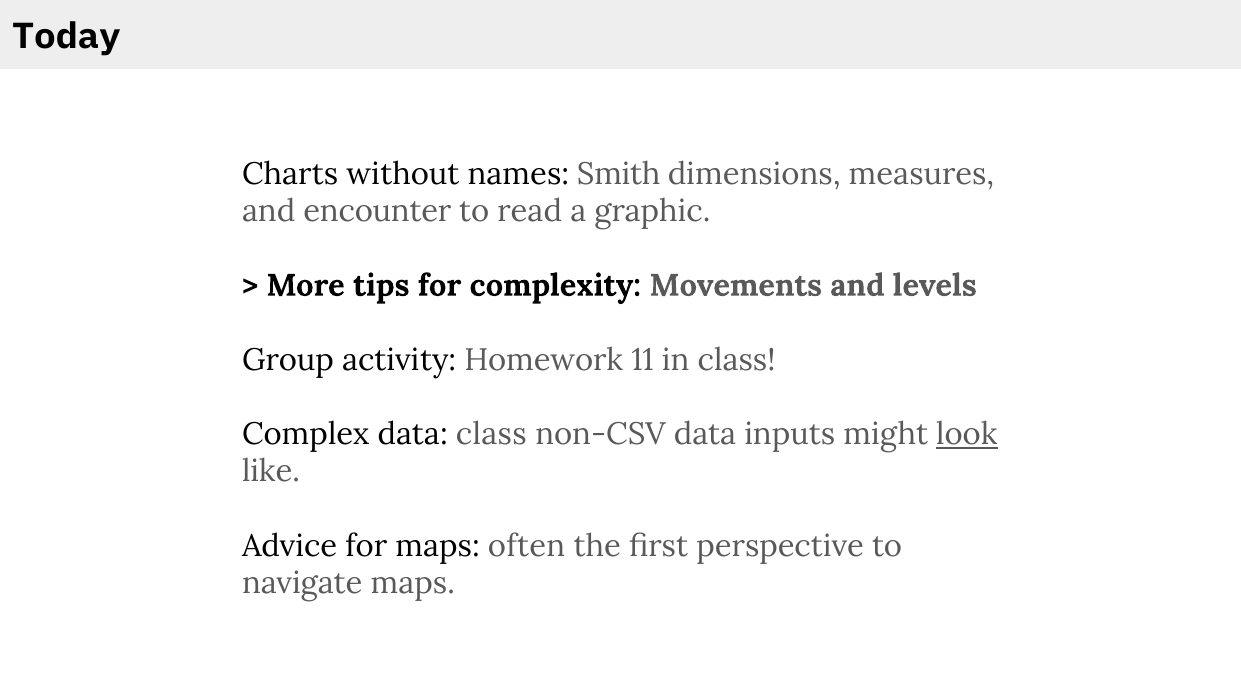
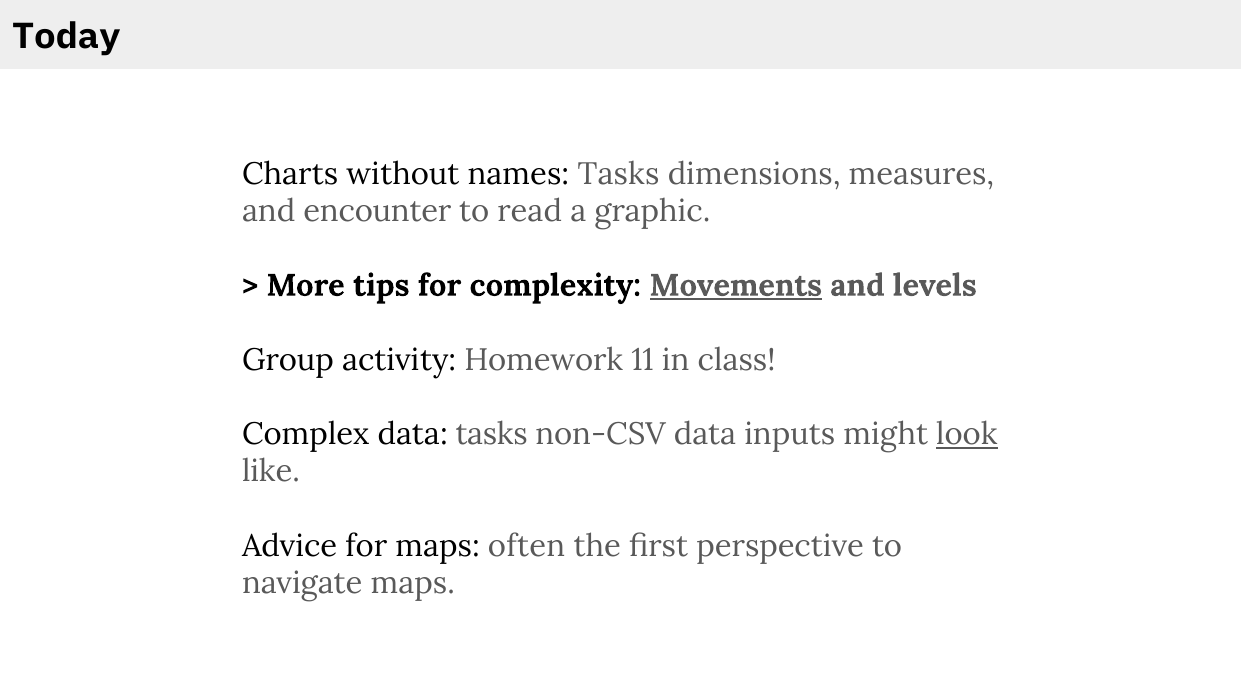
names Smith: Smith -> Tasks (618, 174)
Movements underline: none -> present (736, 286)
data class: class -> tasks (492, 434)
